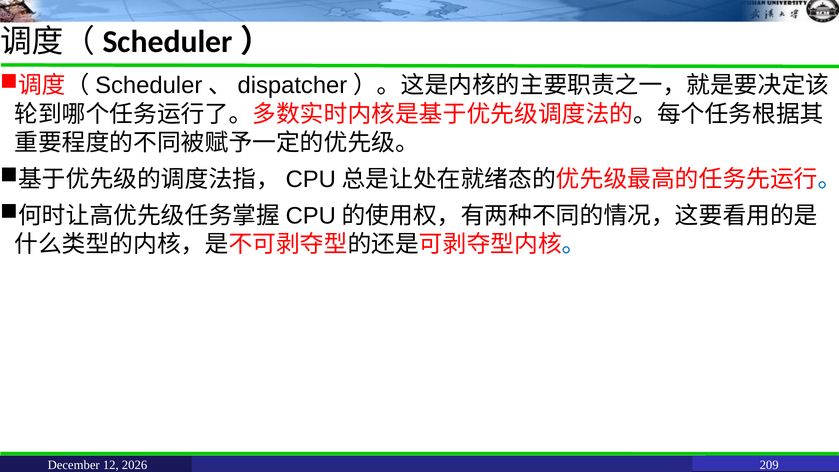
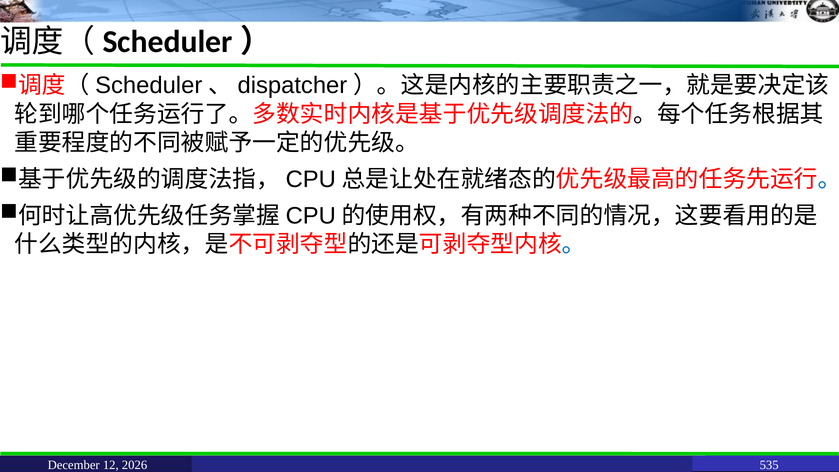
209: 209 -> 535 (769, 465)
